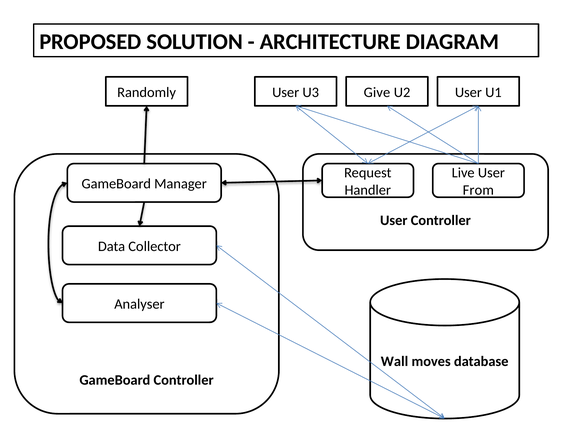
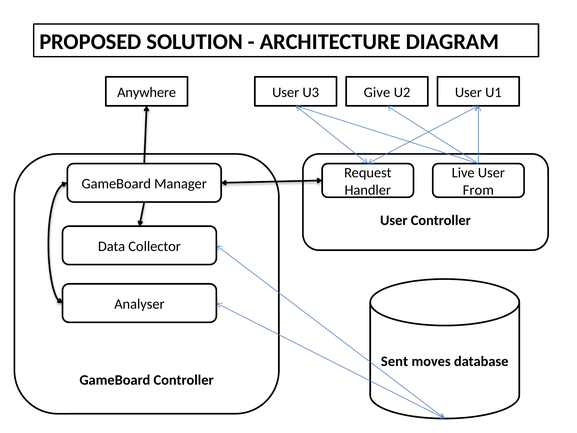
Randomly: Randomly -> Anywhere (147, 92)
Wall: Wall -> Sent (394, 361)
